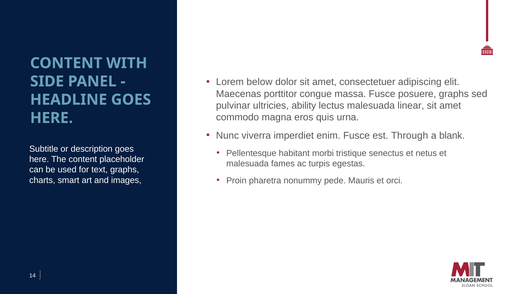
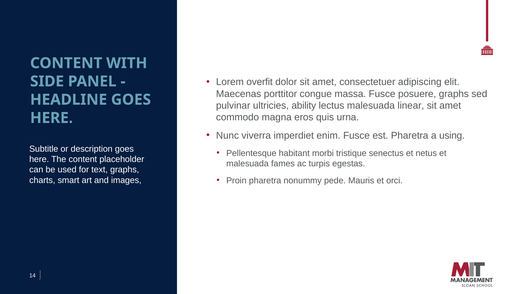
below: below -> overfit (260, 82)
est Through: Through -> Pharetra (410, 135)
blank: blank -> using (452, 135)
